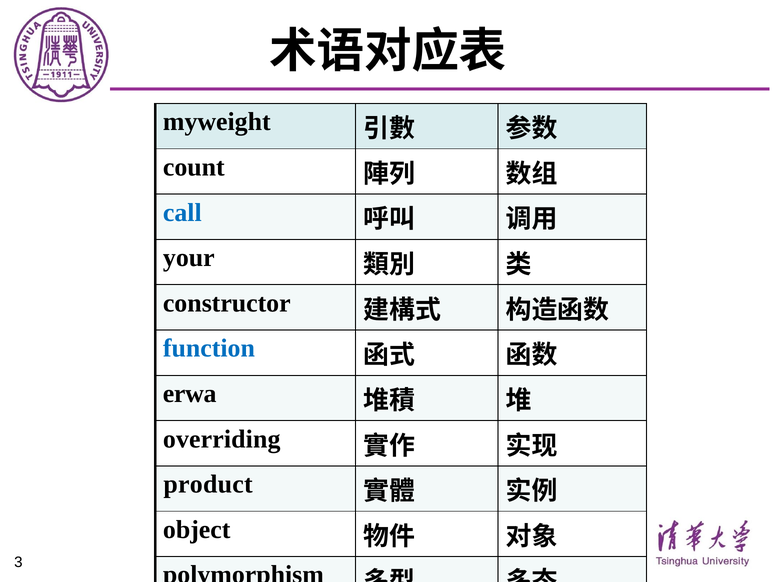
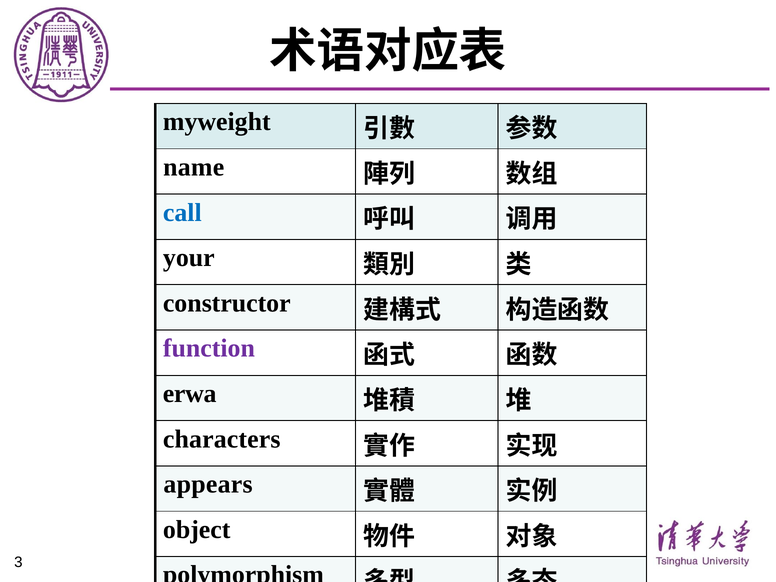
count: count -> name (194, 167)
function colour: blue -> purple (209, 348)
overriding: overriding -> characters (222, 439)
product: product -> appears (208, 484)
